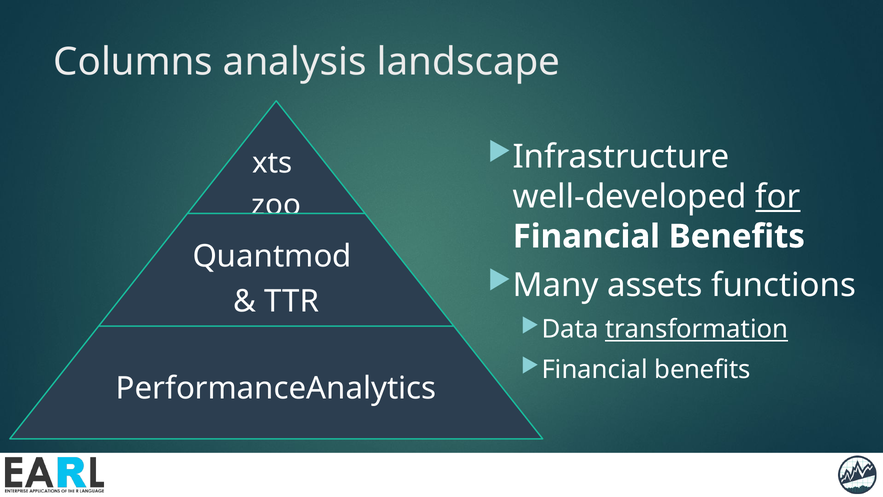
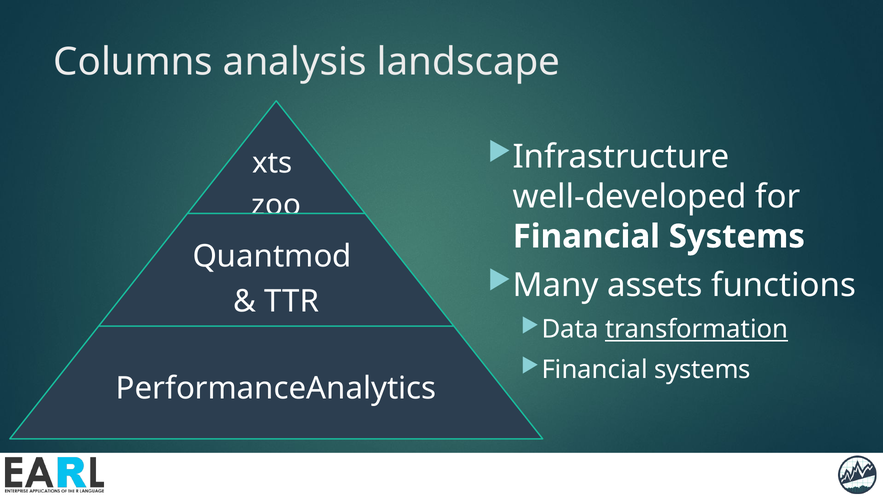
for underline: present -> none (778, 197)
Benefits: Benefits -> Systems (737, 236)
benefits: benefits -> systems (703, 369)
